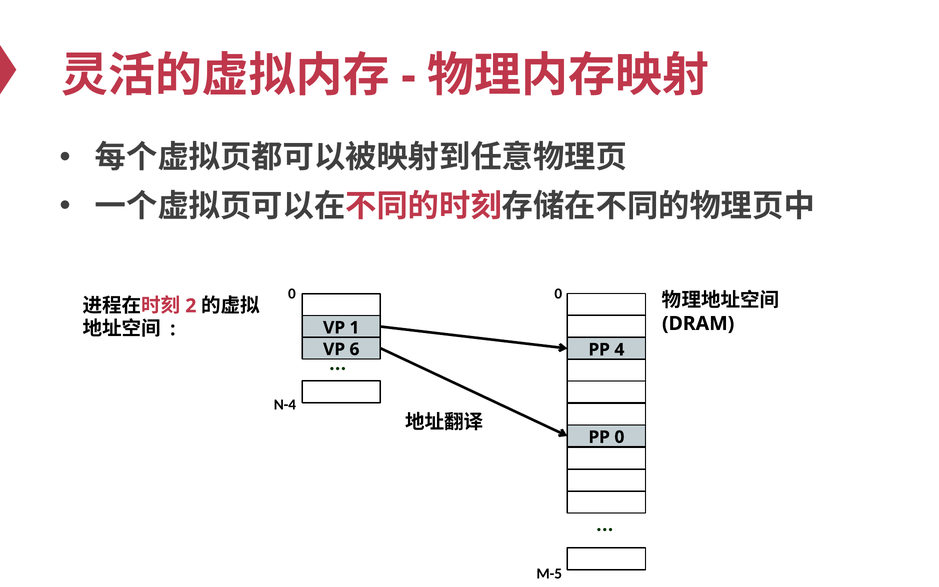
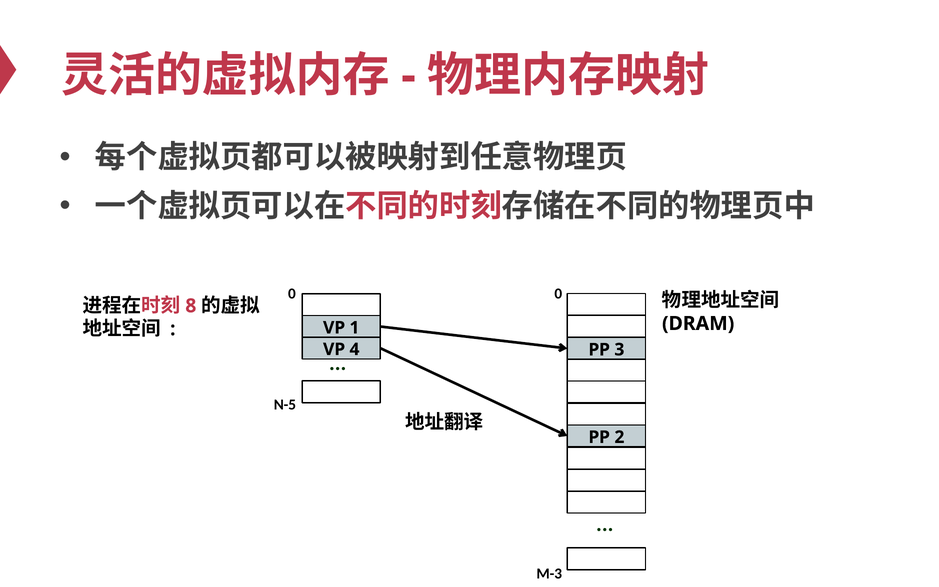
2: 2 -> 8 (191, 306)
6: 6 -> 4 (354, 349)
4: 4 -> 3 (619, 350)
N-4: N-4 -> N-5 (285, 405)
PP 0: 0 -> 2 (619, 437)
M-5: M-5 -> M-3 (549, 574)
